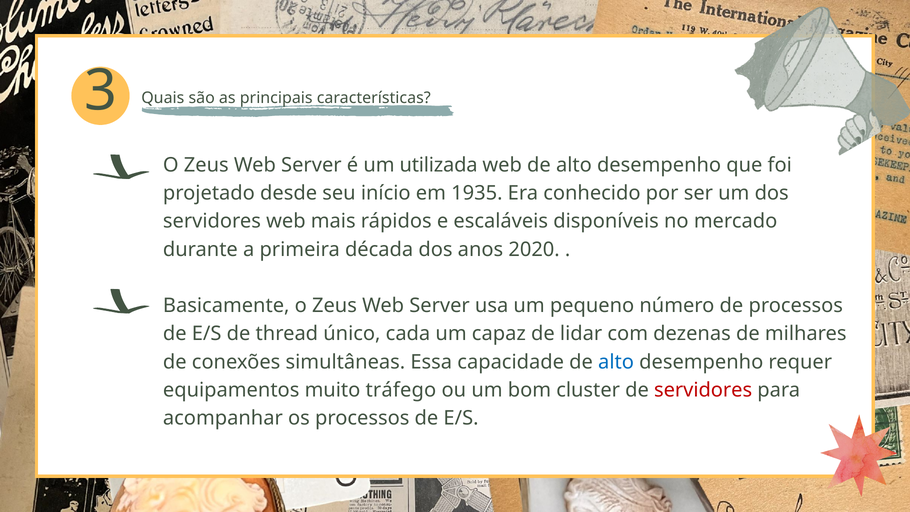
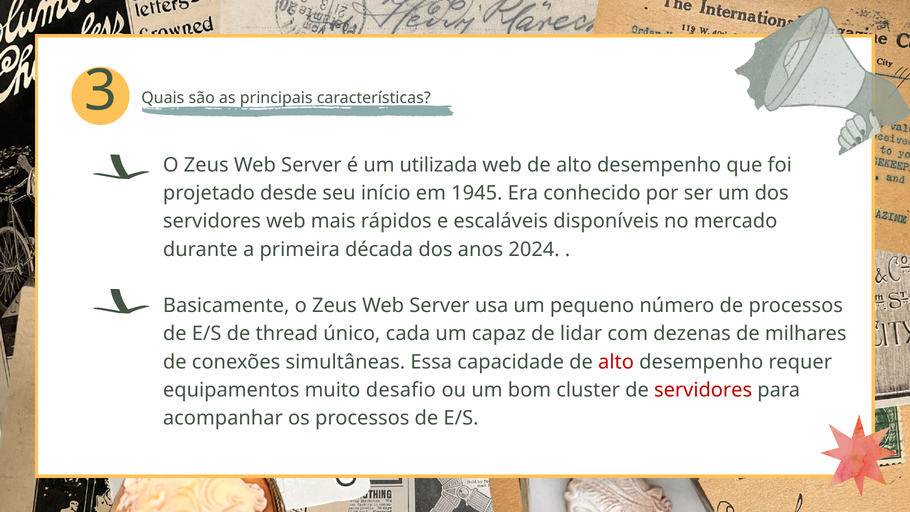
1935: 1935 -> 1945 (477, 193)
2020: 2020 -> 2024 (534, 249)
alto colour: blue -> red (616, 362)
tráfego: tráfego -> desafio (401, 390)
